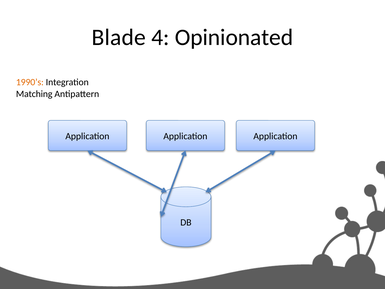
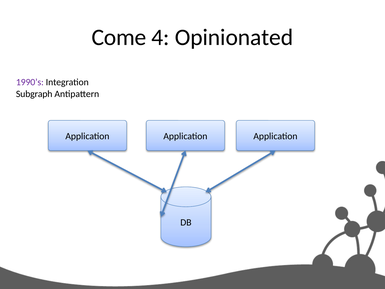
Blade: Blade -> Come (119, 37)
1990’s colour: orange -> purple (30, 82)
Matching: Matching -> Subgraph (34, 94)
